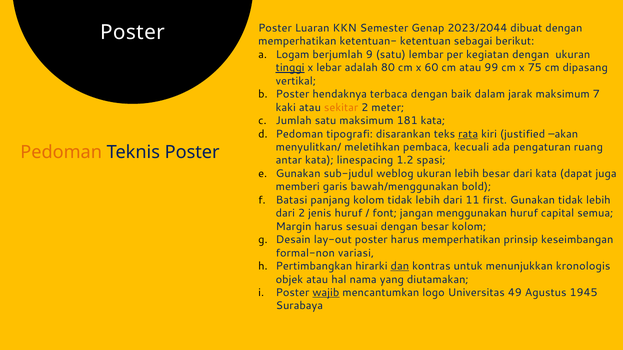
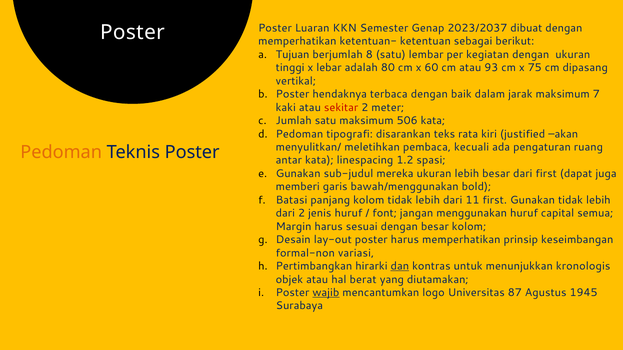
2023/2044: 2023/2044 -> 2023/2037 (477, 28)
Logam: Logam -> Tujuan (293, 55)
9: 9 -> 8 (369, 55)
tinggi underline: present -> none (290, 68)
99: 99 -> 93 (491, 68)
sekitar colour: orange -> red (341, 108)
181: 181 -> 506 (407, 121)
rata underline: present -> none (468, 134)
weblog: weblog -> mereka (395, 174)
dari kata: kata -> first (546, 174)
nama: nama -> berat (363, 280)
49: 49 -> 87 (515, 293)
